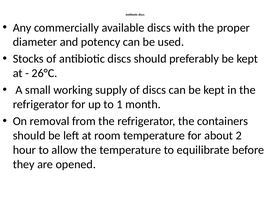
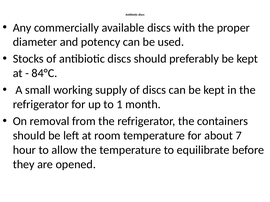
26°C: 26°C -> 84°C (44, 73)
2: 2 -> 7 (239, 136)
